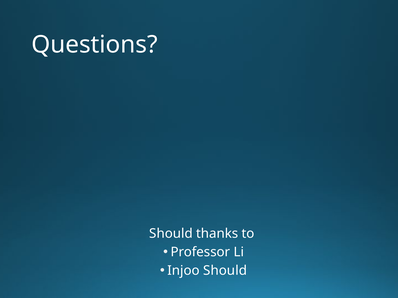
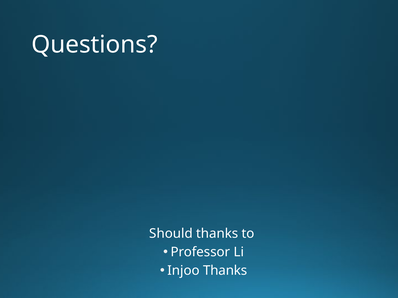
Injoo Should: Should -> Thanks (225, 271)
